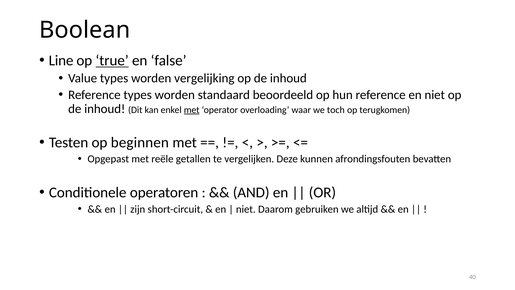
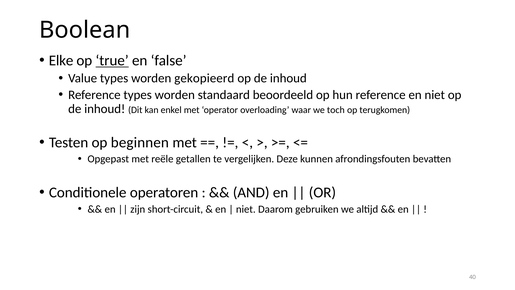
Line: Line -> Elke (61, 60)
vergelijking: vergelijking -> gekopieerd (204, 78)
met underline: present -> none (192, 110)
